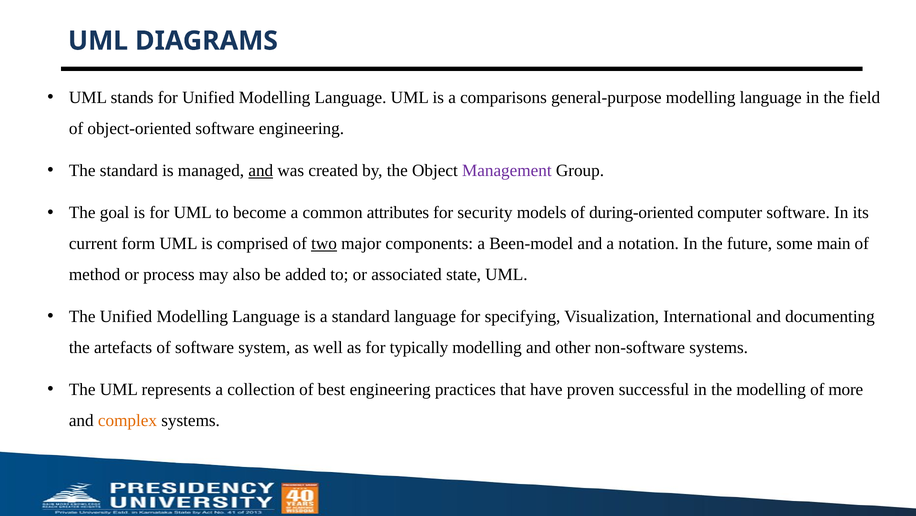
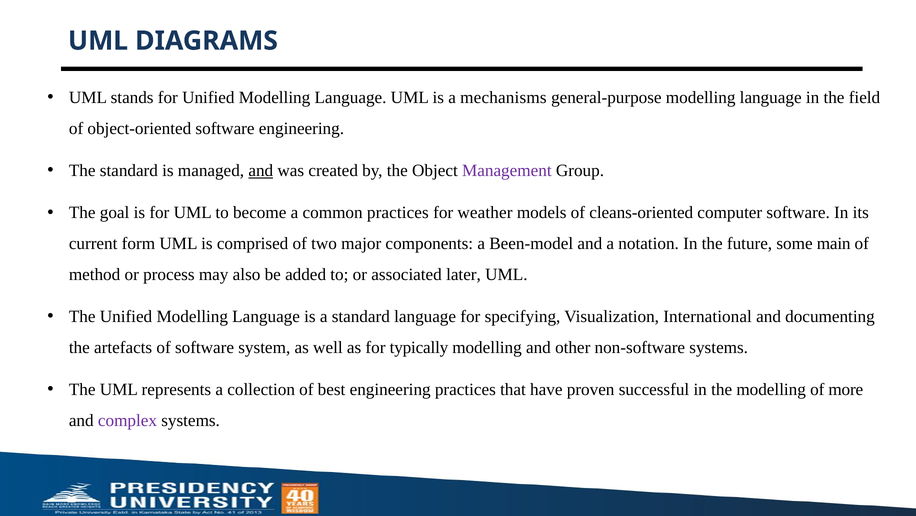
comparisons: comparisons -> mechanisms (503, 98)
common attributes: attributes -> practices (398, 212)
security: security -> weather (485, 212)
during-oriented: during-oriented -> cleans-oriented (641, 212)
two underline: present -> none (324, 243)
state: state -> later (464, 274)
complex colour: orange -> purple (127, 420)
